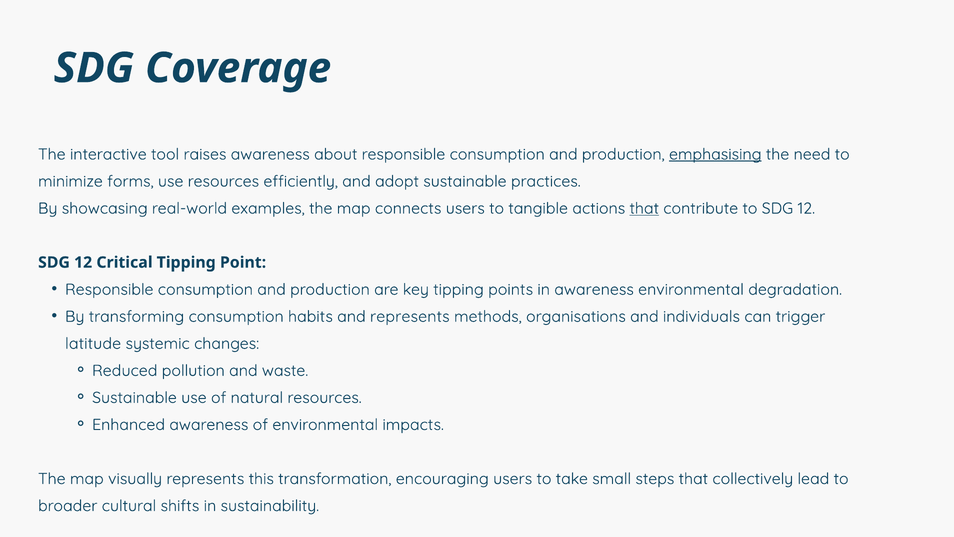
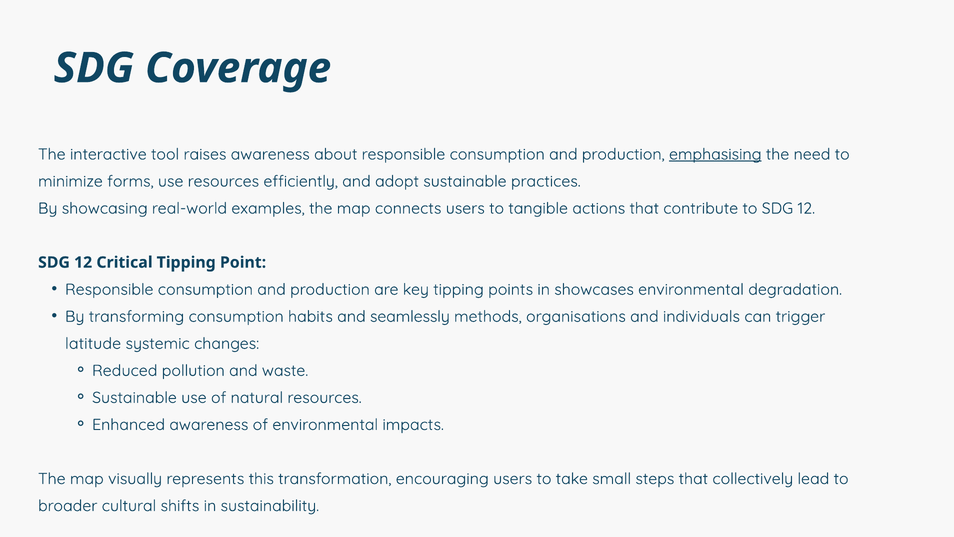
that underline: present -> none (644, 208)
in awareness: awareness -> showcases (594, 289)
and represents: represents -> seamlessly (410, 316)
